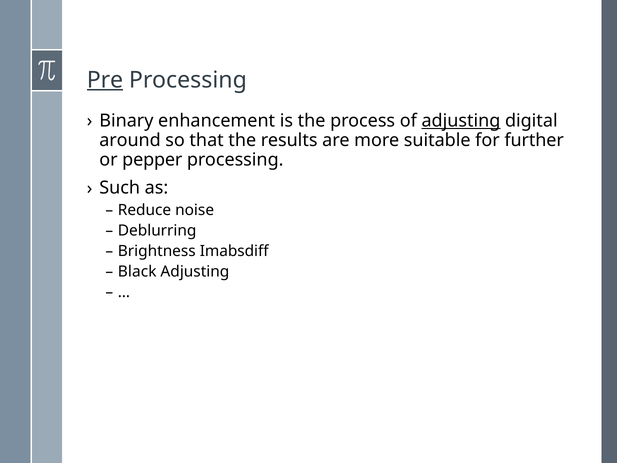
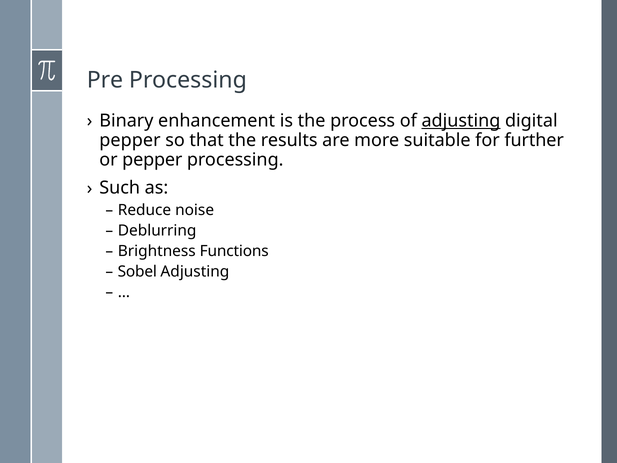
Pre underline: present -> none (105, 80)
around: around -> pepper (130, 140)
Imabsdiff: Imabsdiff -> Functions (234, 251)
Black: Black -> Sobel (137, 271)
